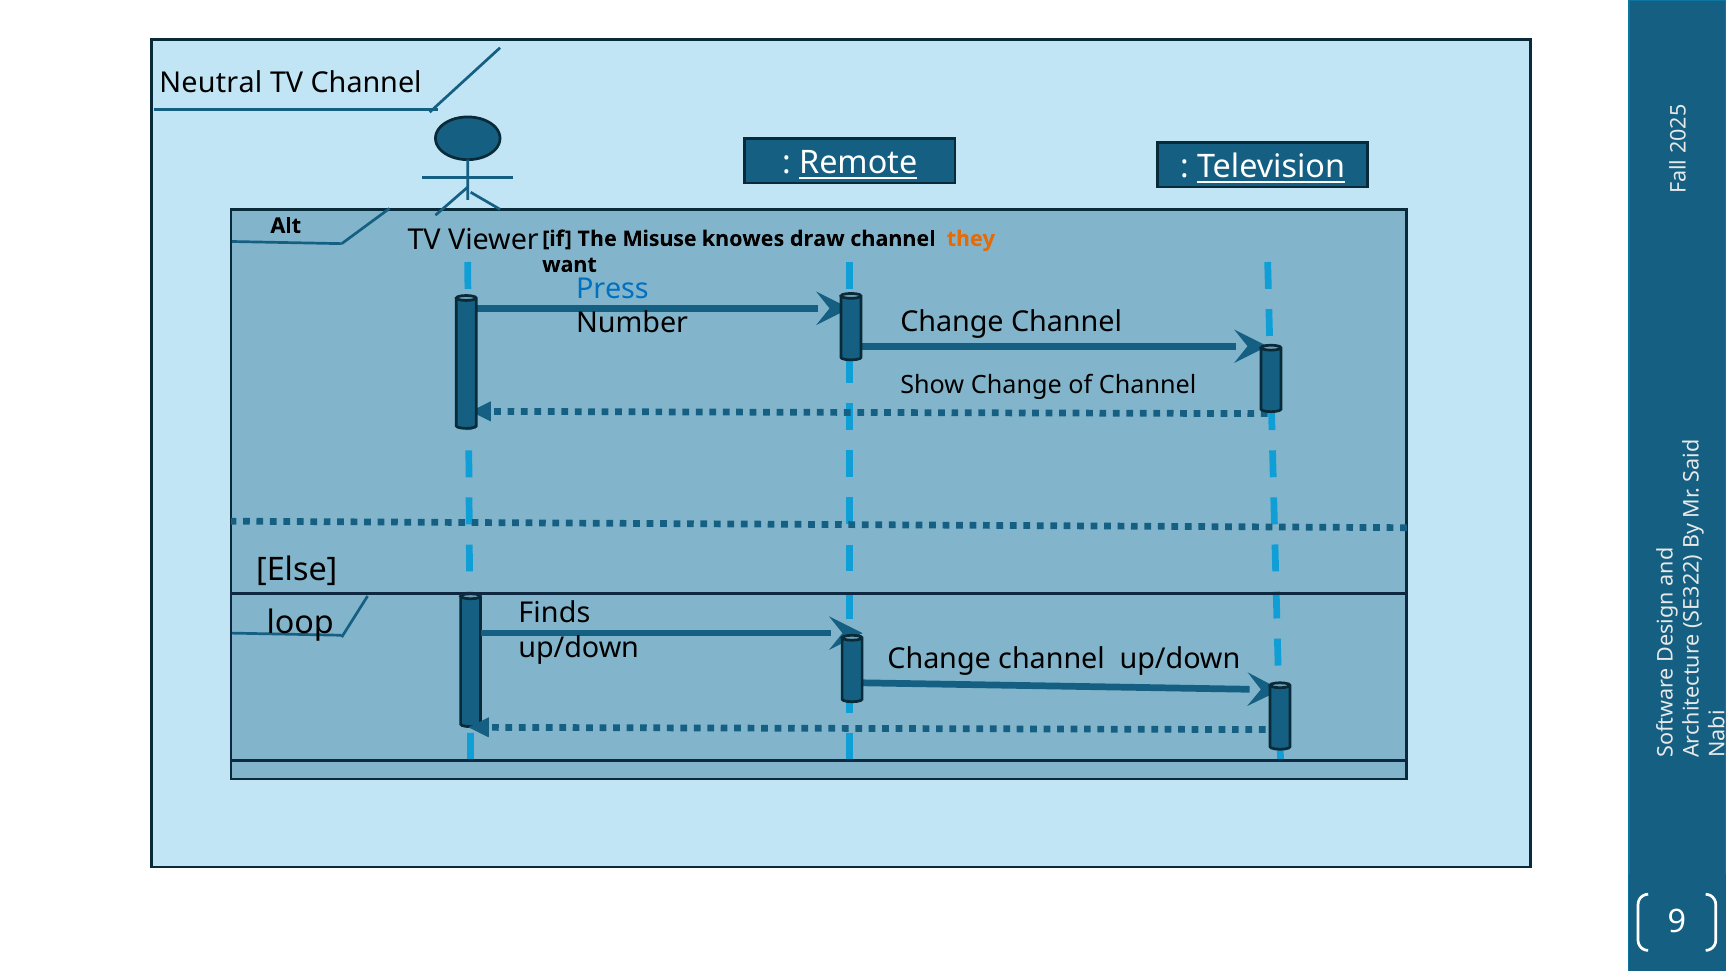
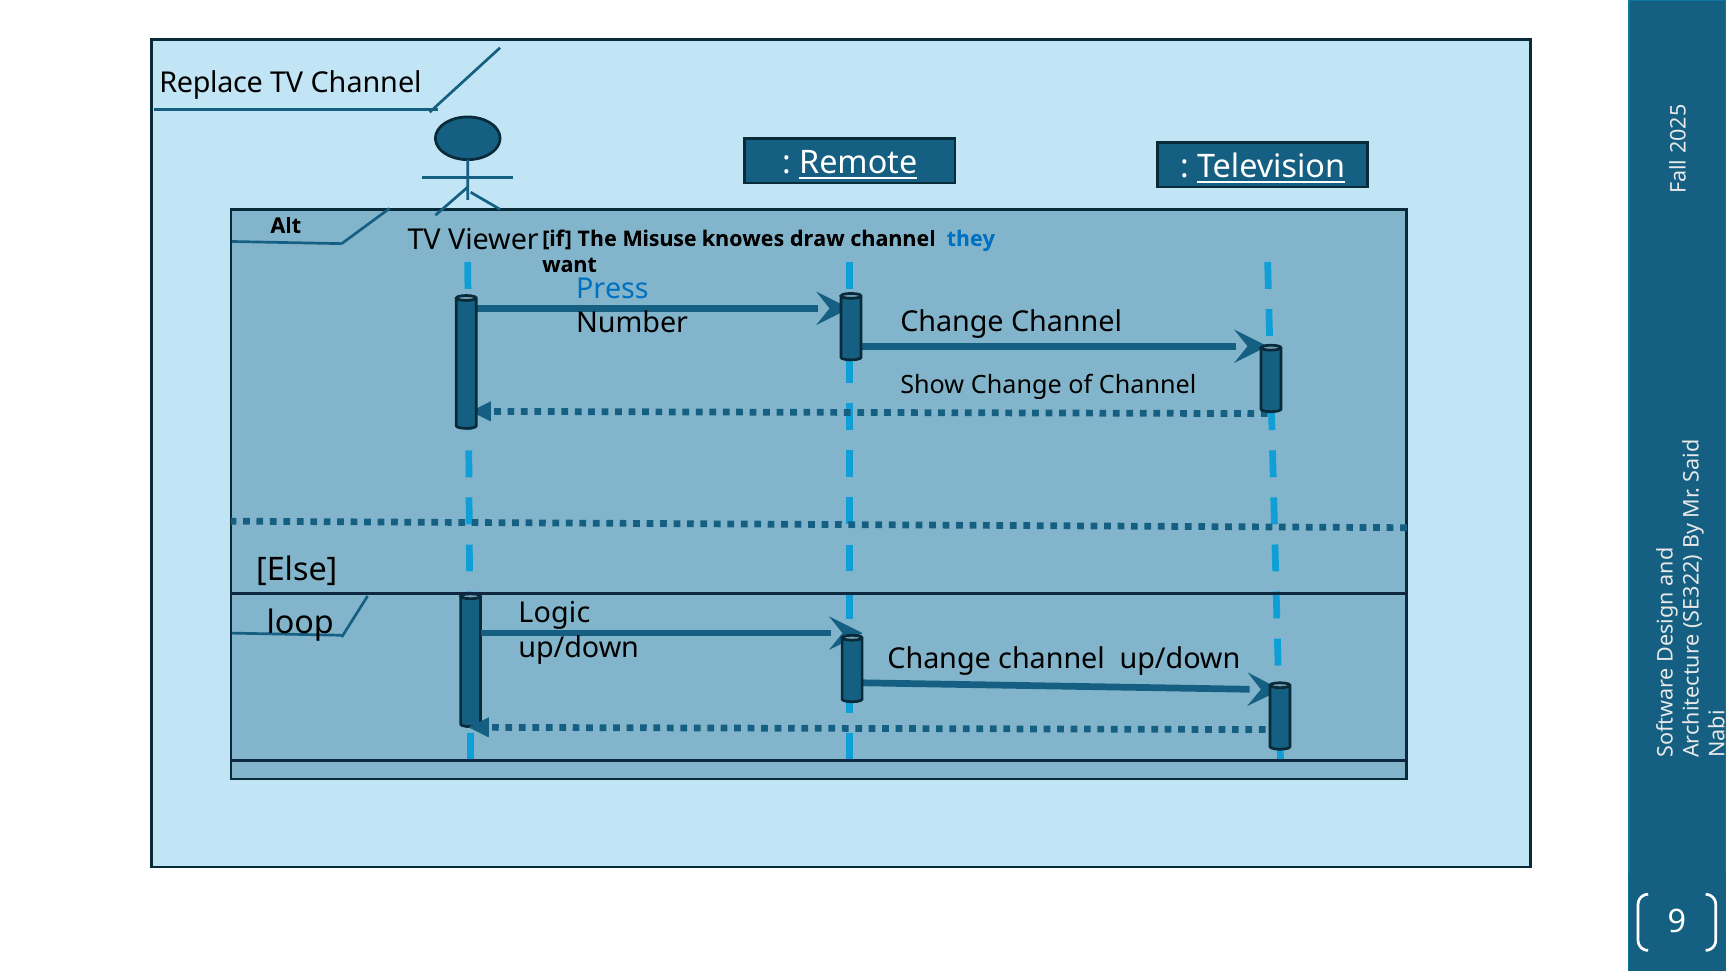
Neutral: Neutral -> Replace (211, 83)
they colour: orange -> blue (971, 239)
Finds: Finds -> Logic (554, 613)
